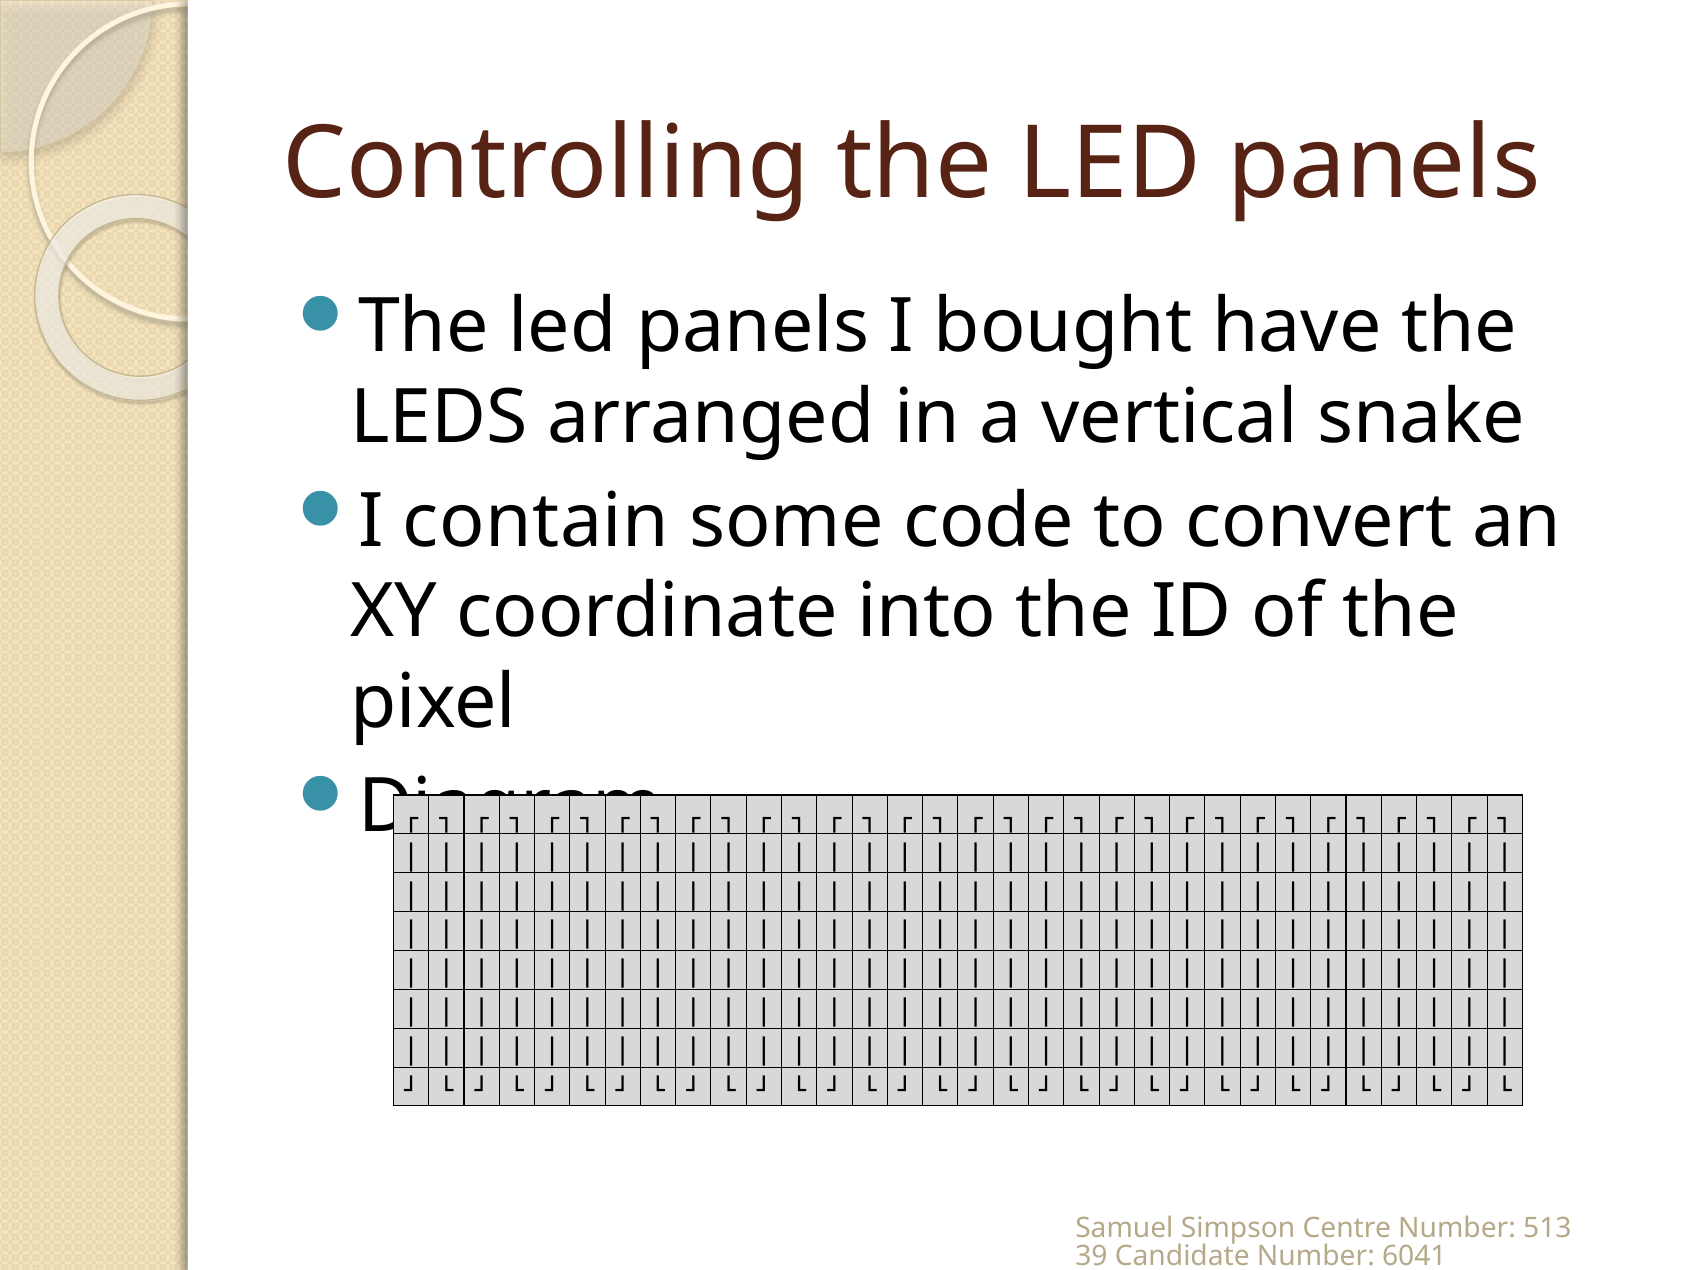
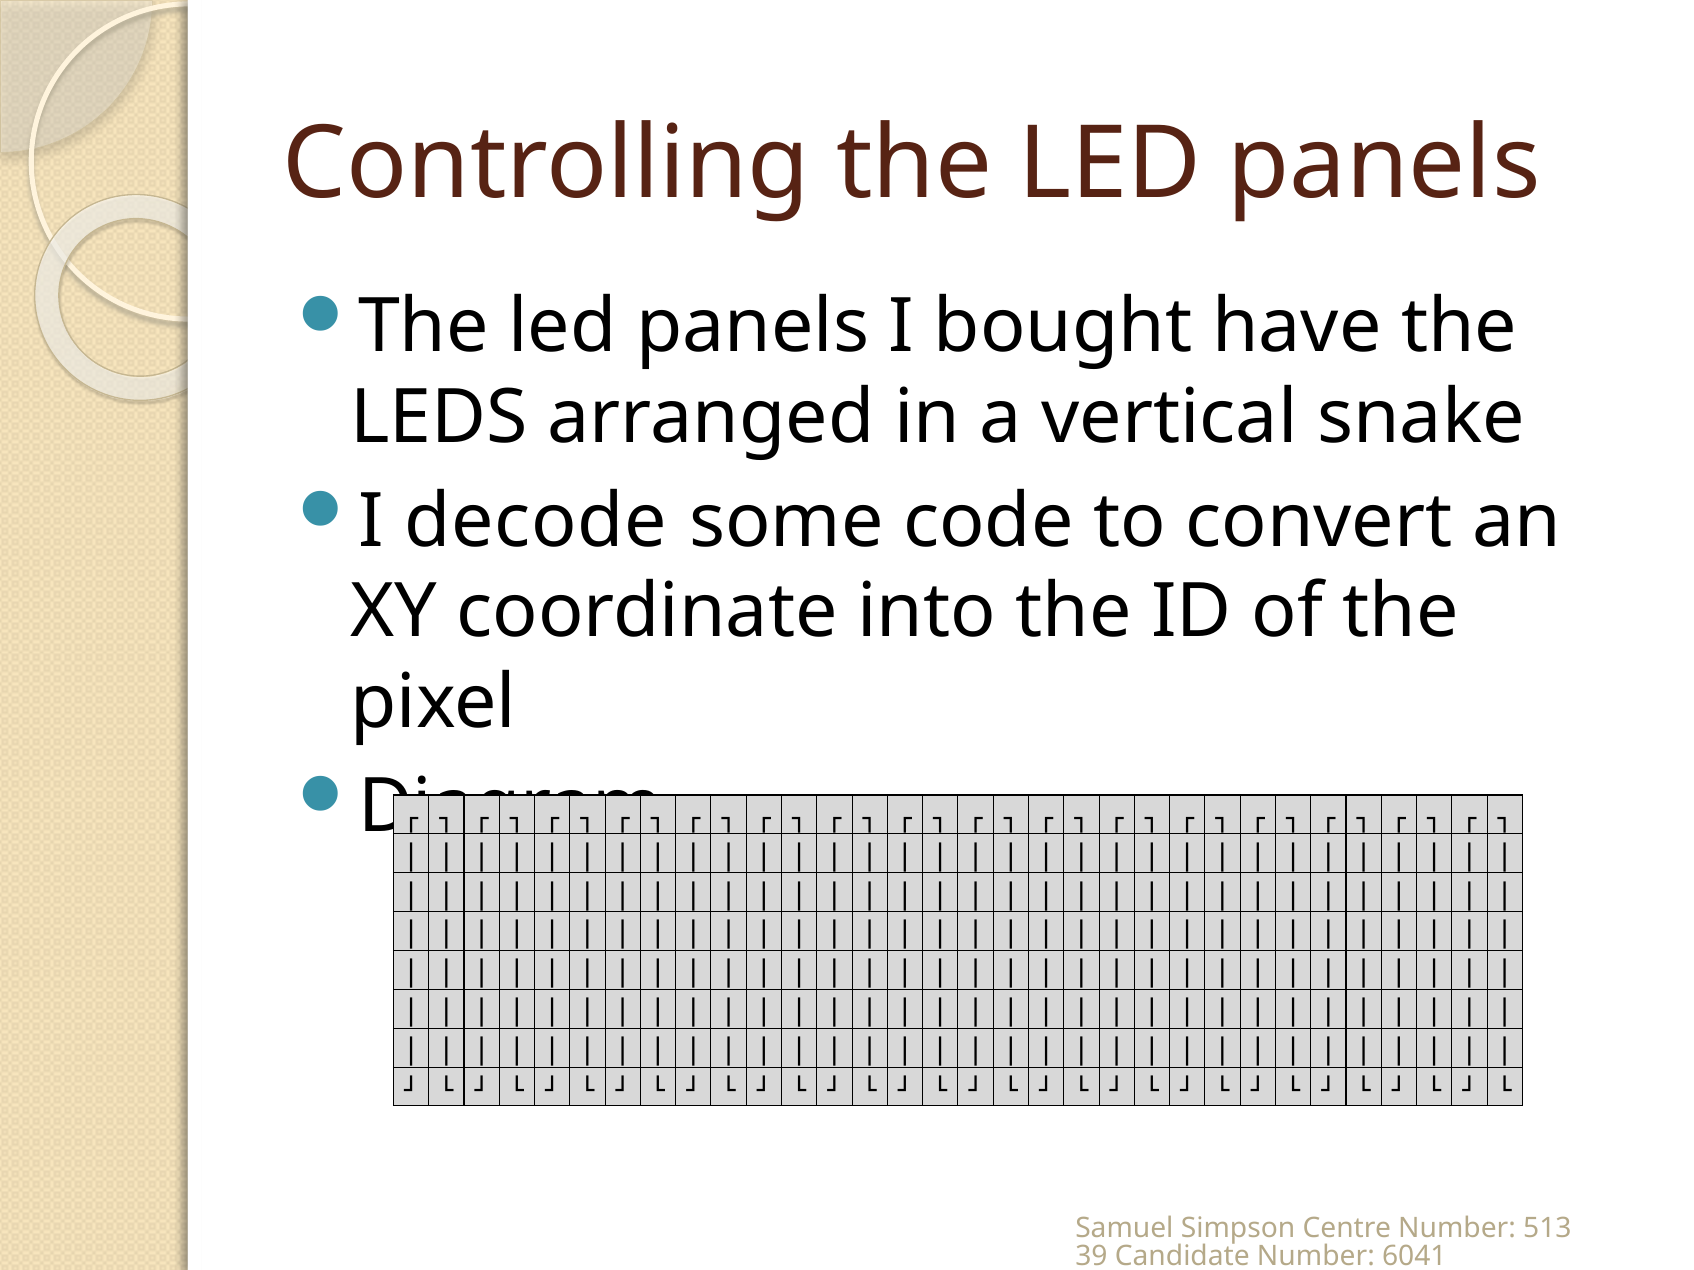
contain: contain -> decode (536, 522)
